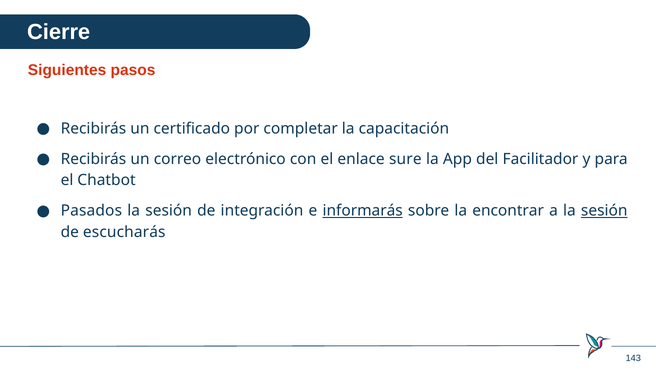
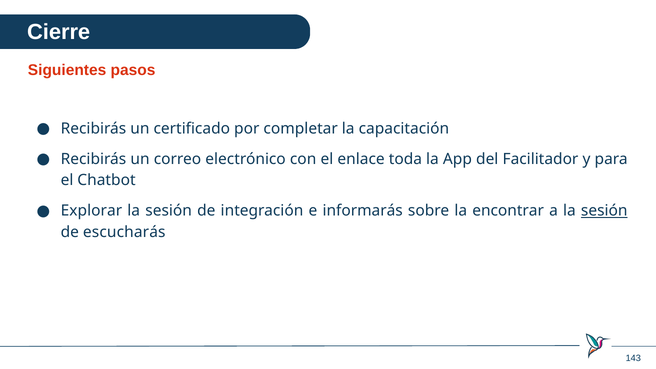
sure: sure -> toda (405, 159)
Pasados: Pasados -> Explorar (91, 211)
informarás underline: present -> none (363, 211)
